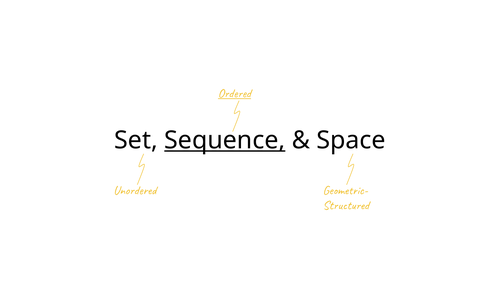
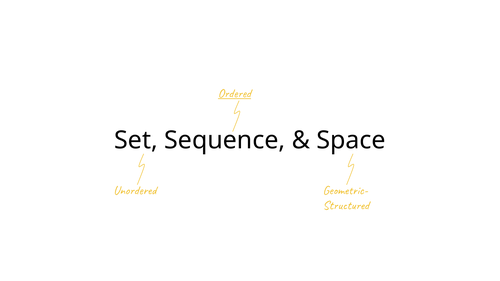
Sequence underline: present -> none (225, 140)
